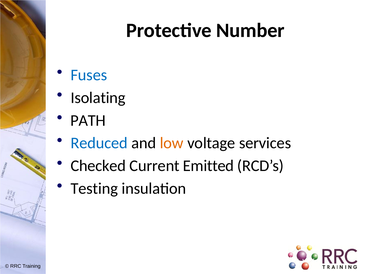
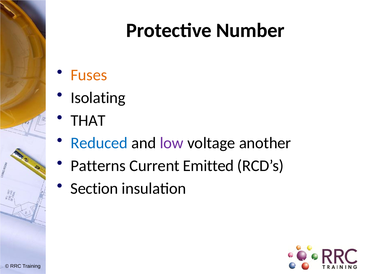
Fuses colour: blue -> orange (89, 75)
PATH: PATH -> THAT (88, 120)
low colour: orange -> purple (172, 143)
services: services -> another (265, 143)
Checked: Checked -> Patterns (98, 166)
Testing: Testing -> Section (94, 188)
